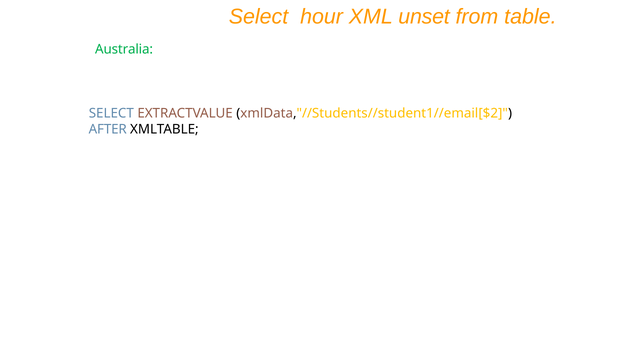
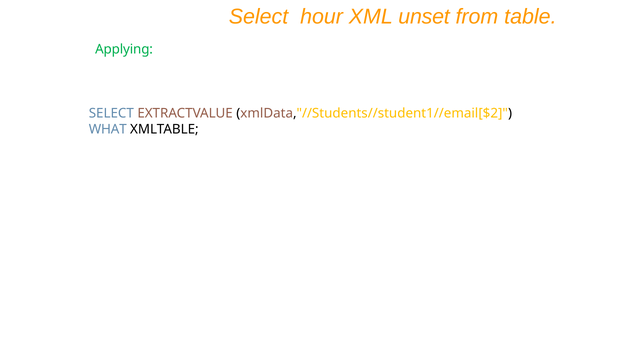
Australia: Australia -> Applying (124, 49)
AFTER: AFTER -> WHAT (108, 129)
